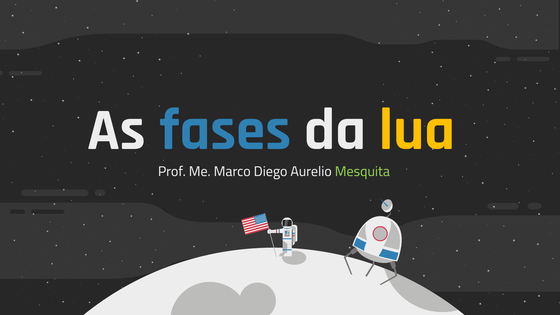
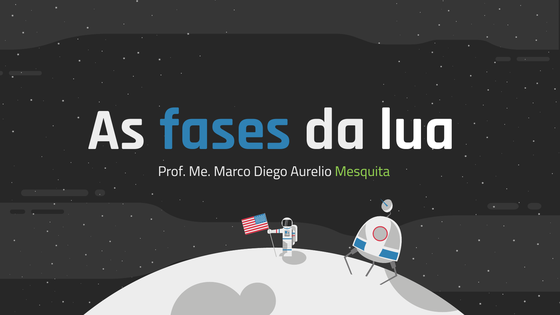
lua colour: yellow -> white (417, 130)
